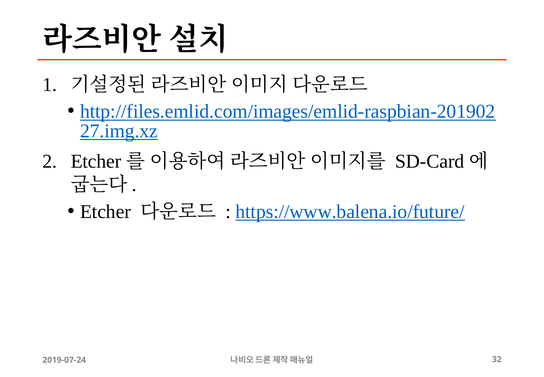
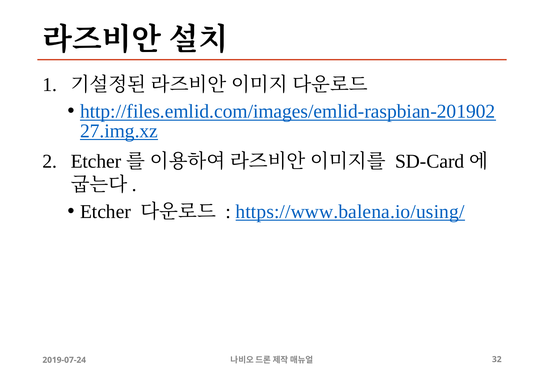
https://www.balena.io/future/: https://www.balena.io/future/ -> https://www.balena.io/using/ (350, 211)
